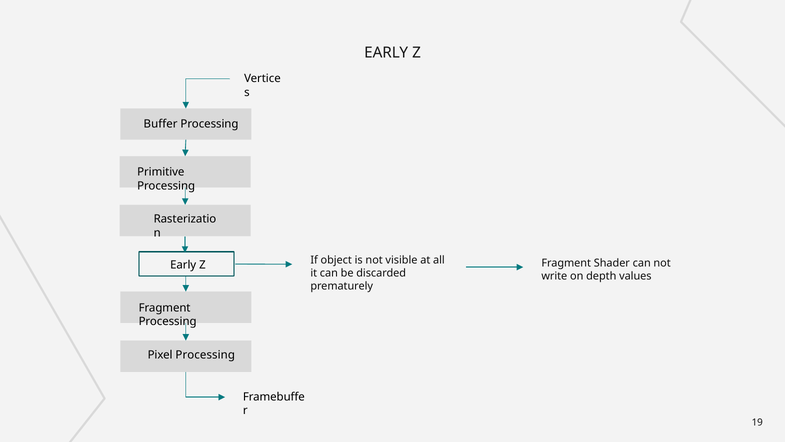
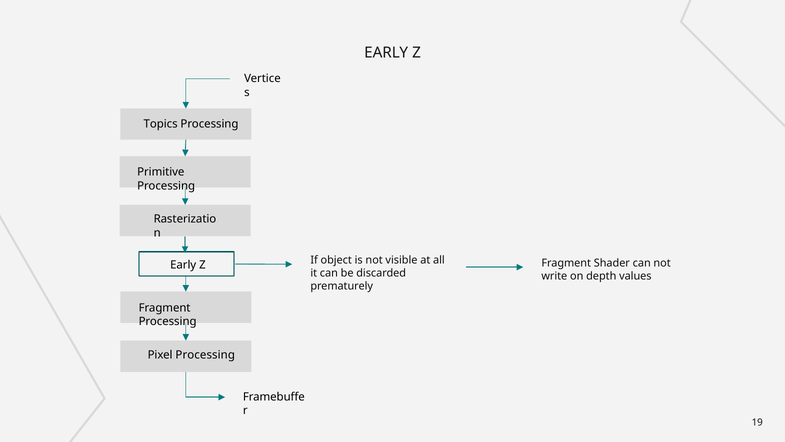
Buffer: Buffer -> Topics (161, 124)
